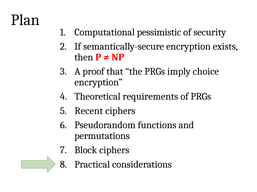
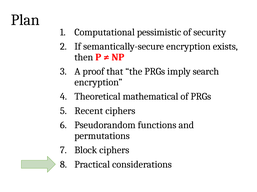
choice: choice -> search (206, 72)
requirements: requirements -> mathematical (150, 97)
